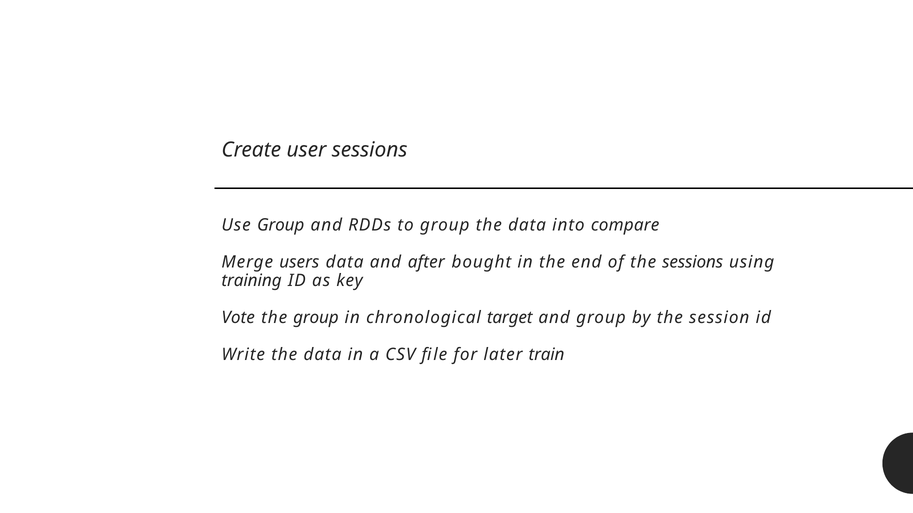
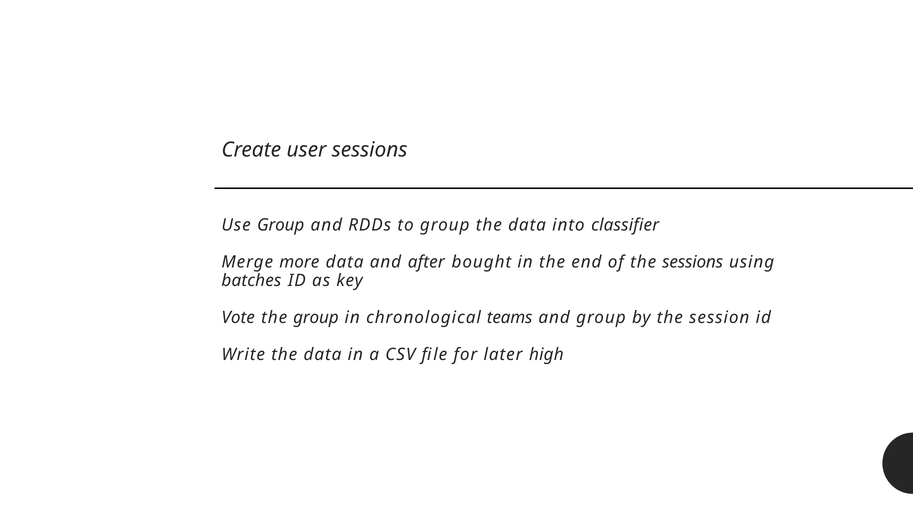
compare: compare -> classifier (625, 225)
users: users -> more (299, 262)
training: training -> batches (251, 281)
target: target -> teams (510, 318)
train: train -> high (546, 355)
